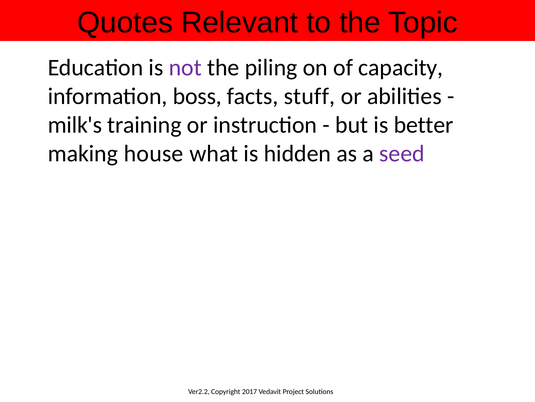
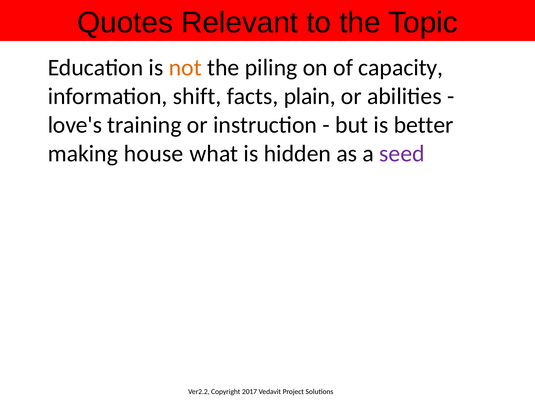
not colour: purple -> orange (185, 68)
boss: boss -> shift (197, 96)
stuff: stuff -> plain (310, 96)
milk's: milk's -> love's (75, 125)
